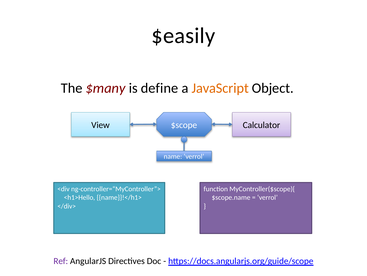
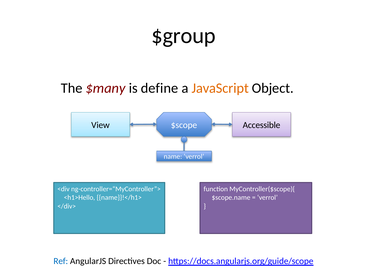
$easily: $easily -> $group (184, 36)
Calculator: Calculator -> Accessible (262, 125)
Ref colour: purple -> blue (61, 260)
